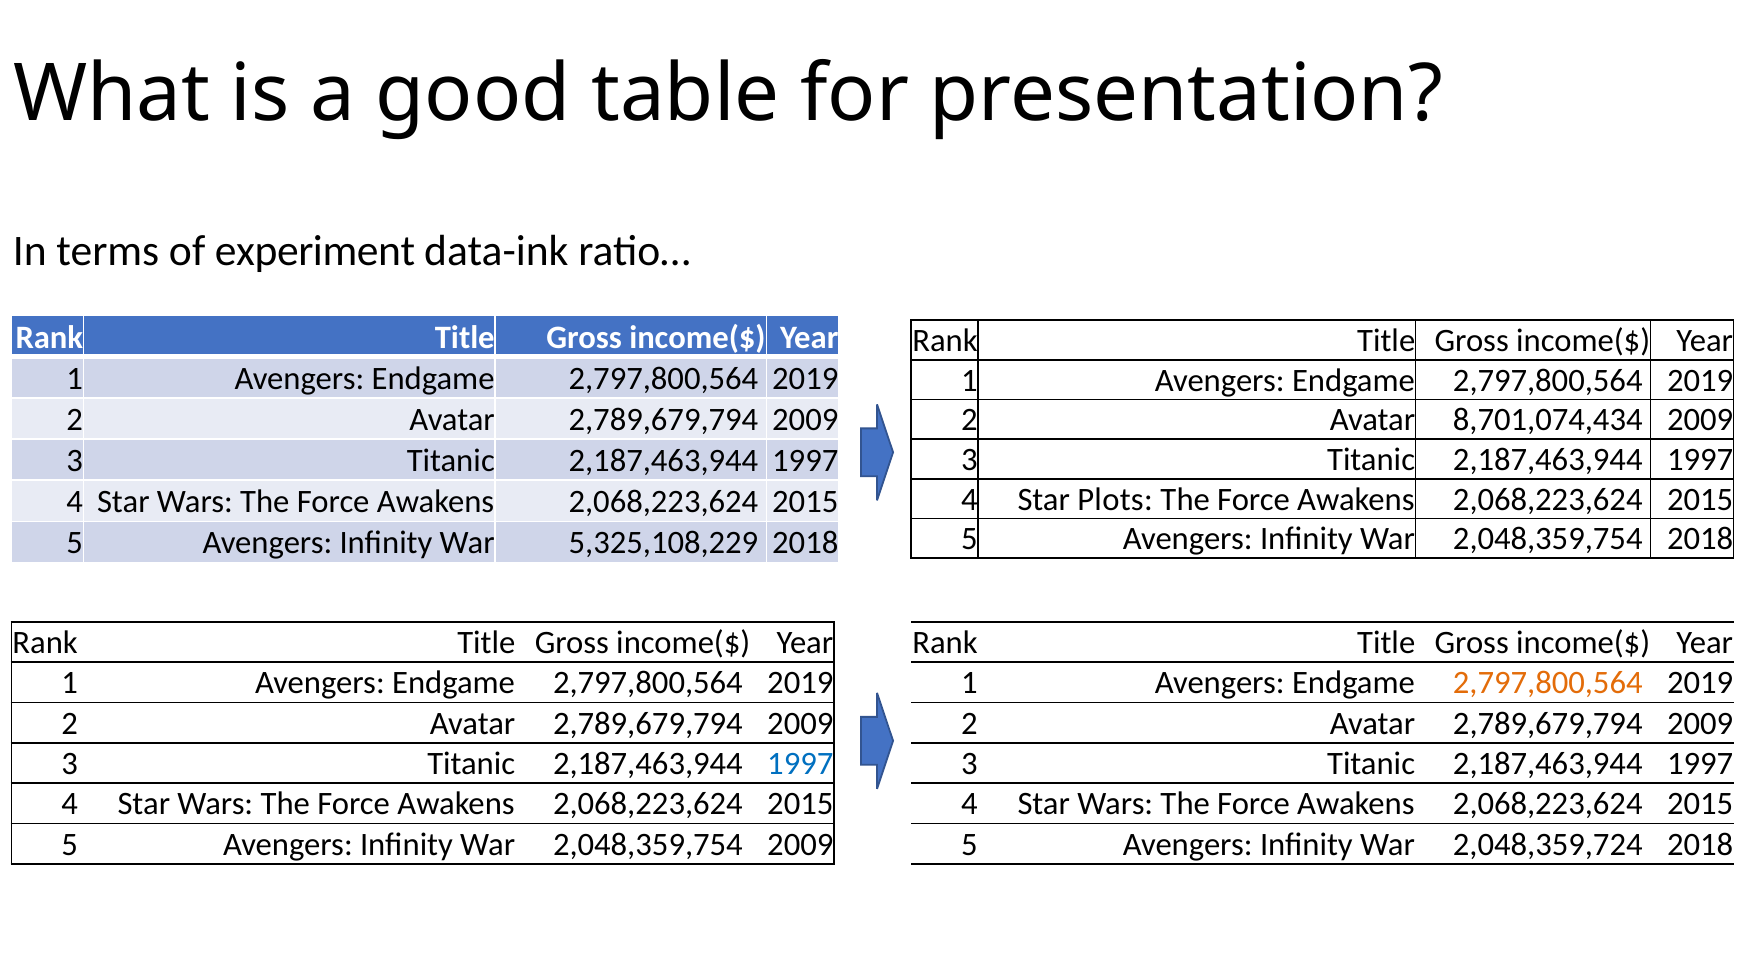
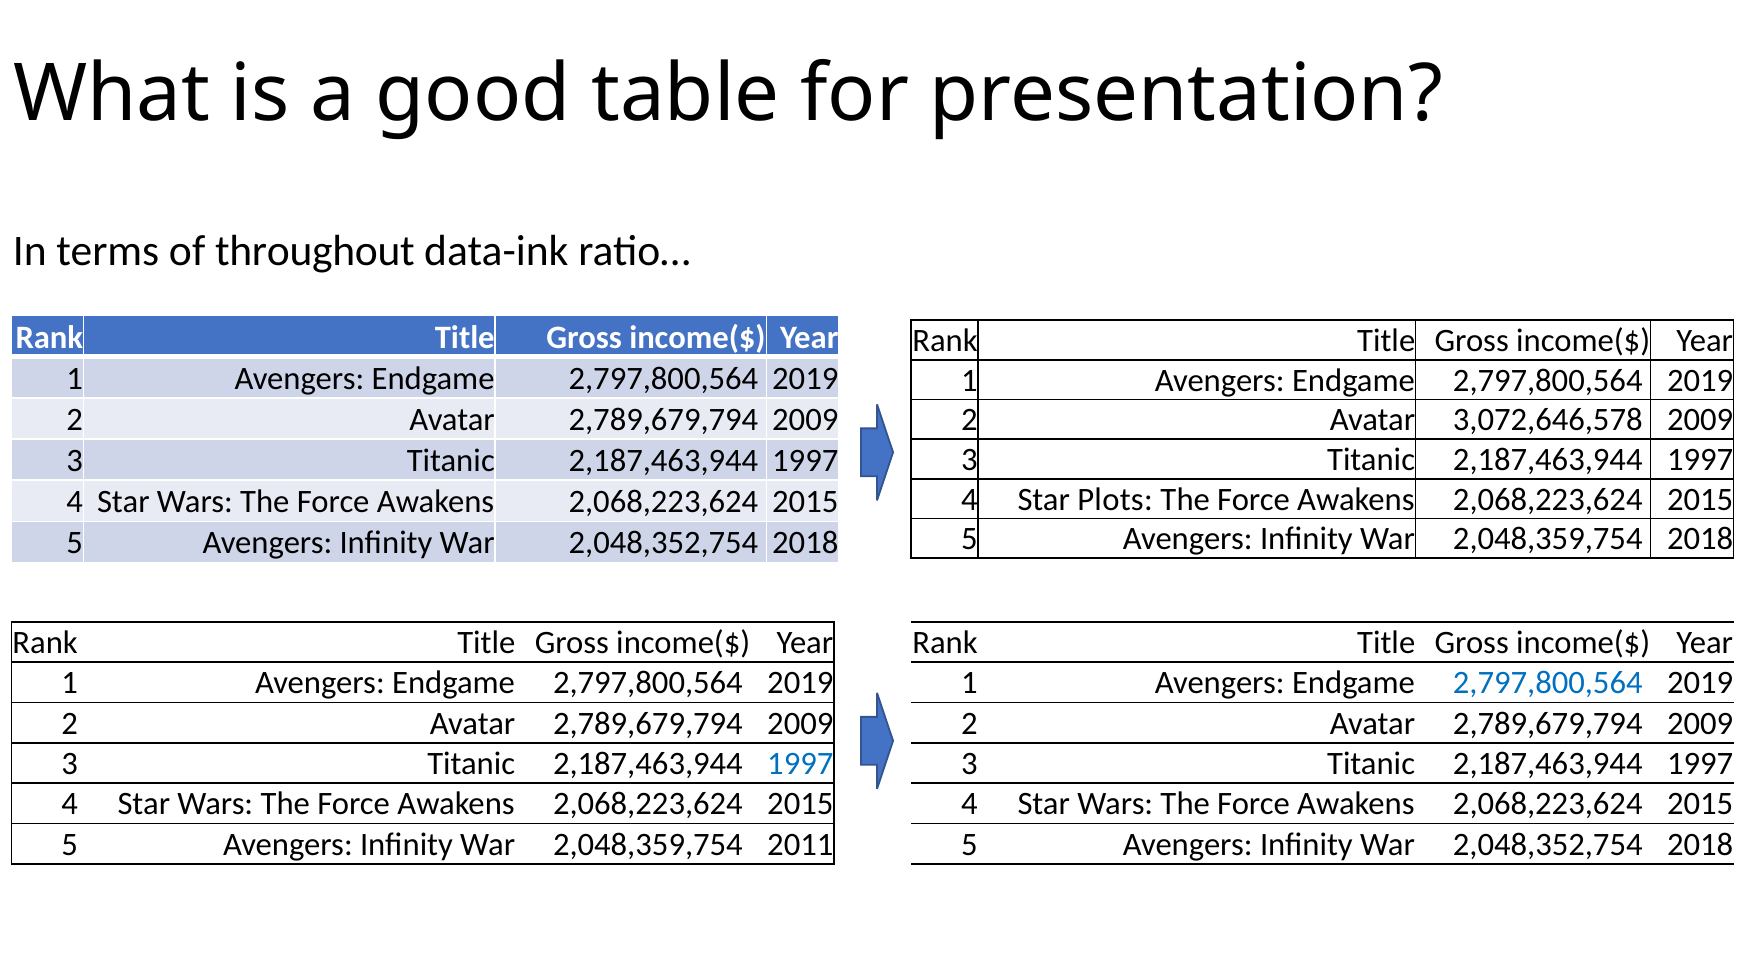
experiment: experiment -> throughout (315, 251)
8,701,074,434: 8,701,074,434 -> 3,072,646,578 (1548, 420)
5,325,108,229: 5,325,108,229 -> 2,048,352,754 (663, 543)
2,797,800,564 colour: orange -> blue (1548, 683)
2,048,359,754 2009: 2009 -> 2011 (800, 844)
2,048,359,724: 2,048,359,724 -> 2,048,352,754 (1548, 844)
